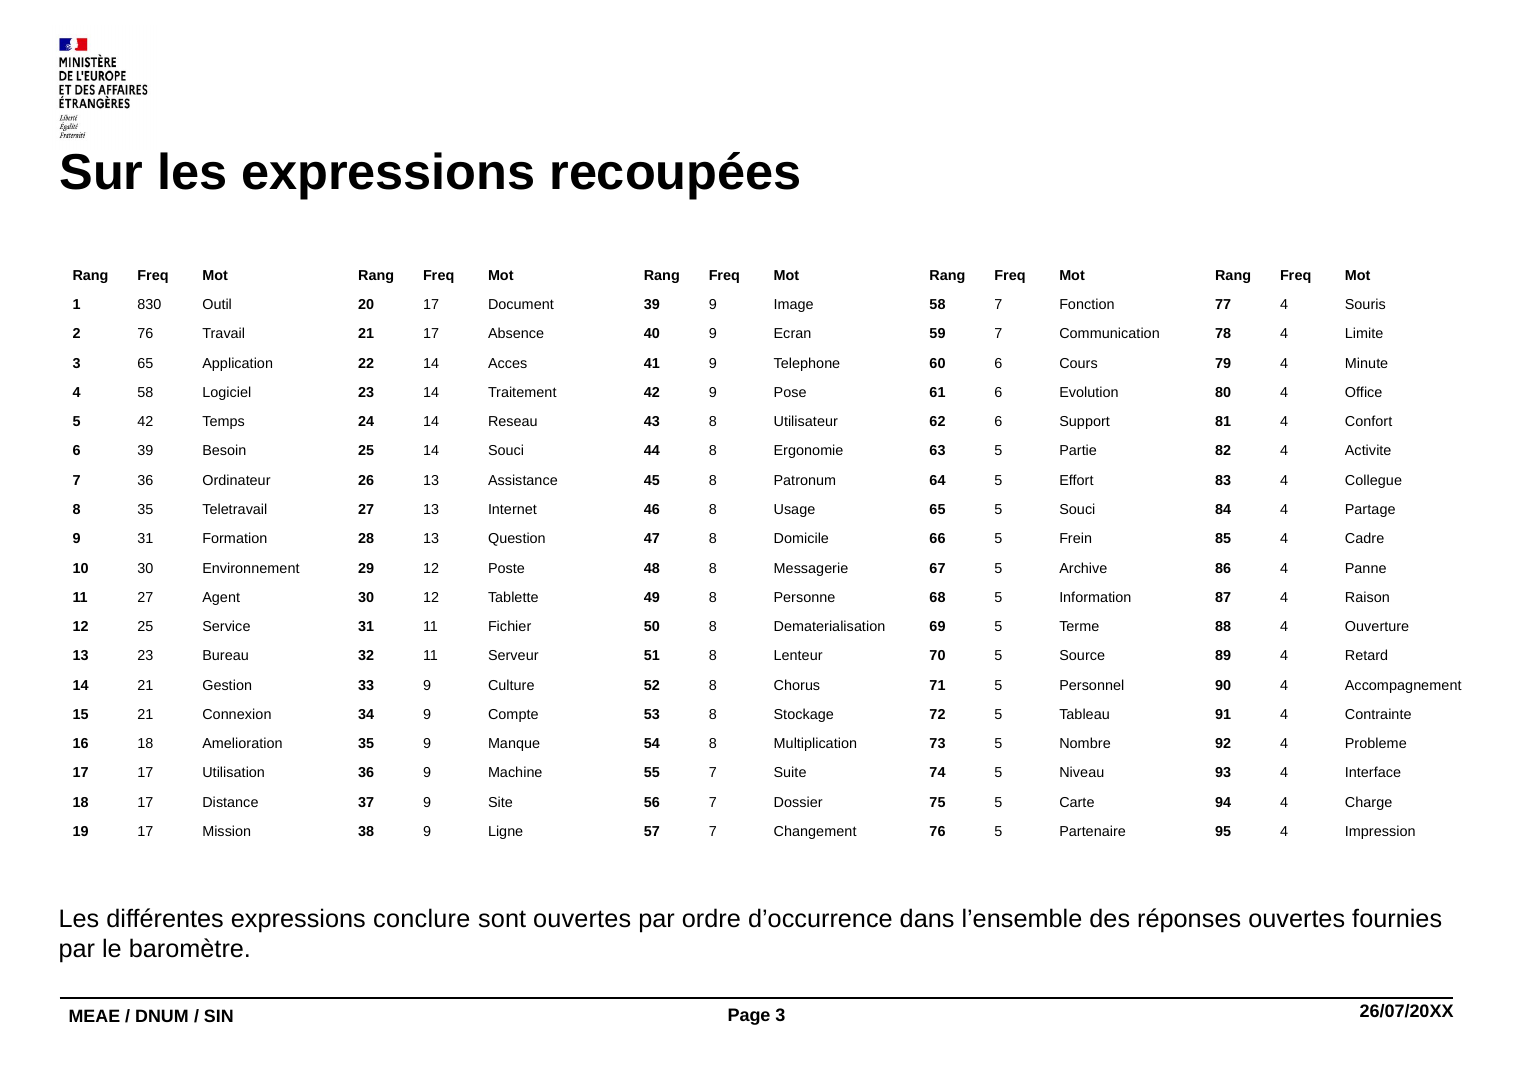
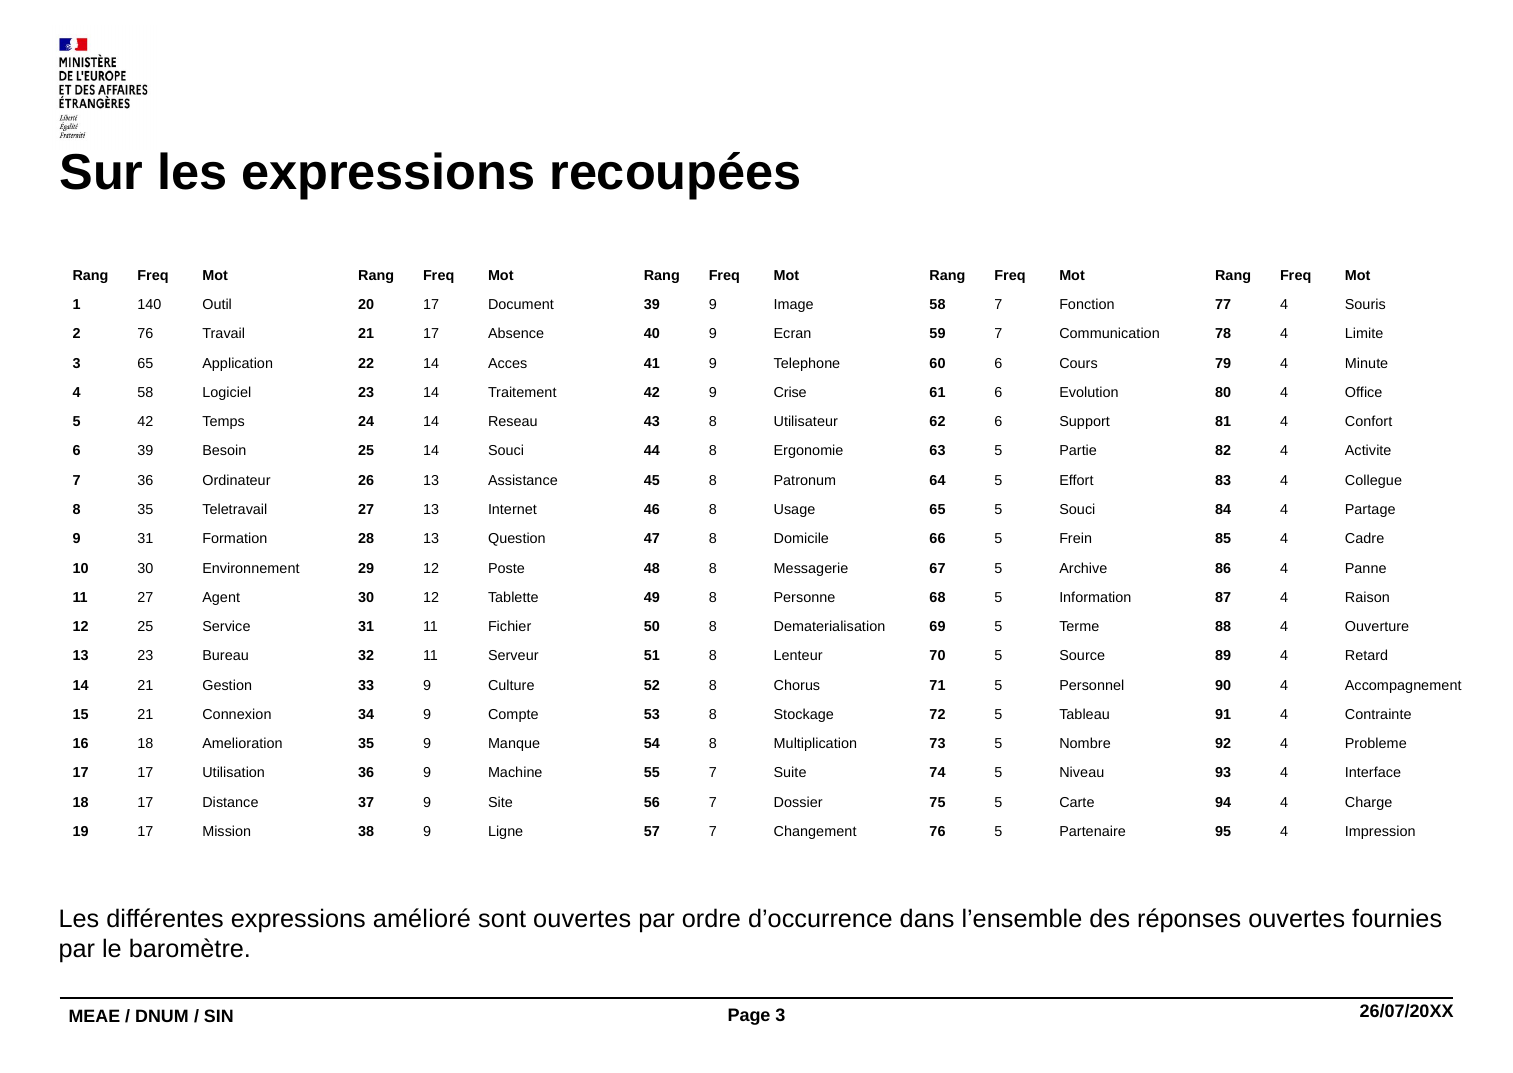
830: 830 -> 140 (149, 305)
Pose: Pose -> Crise (790, 393)
conclure: conclure -> amélioré (422, 919)
